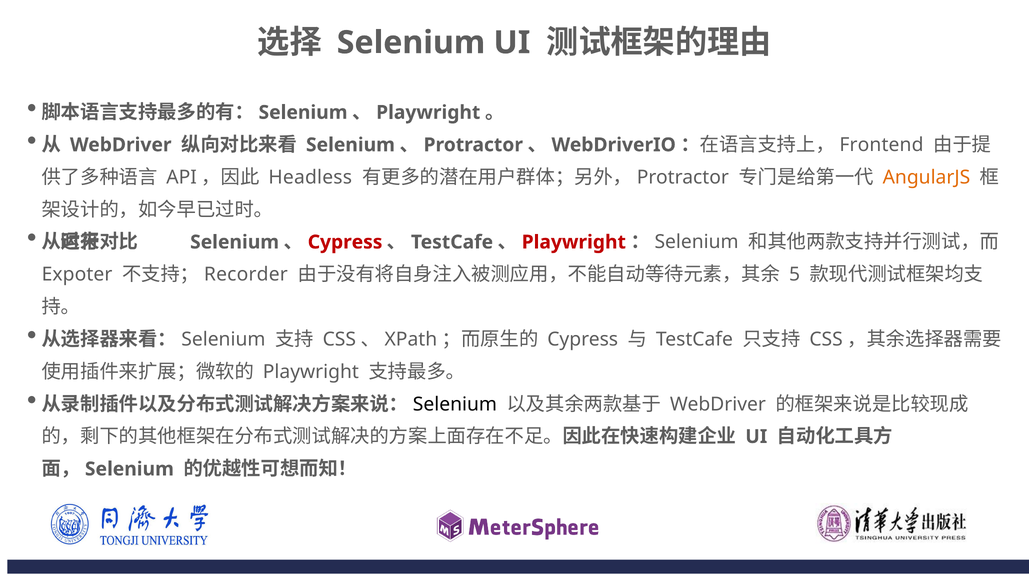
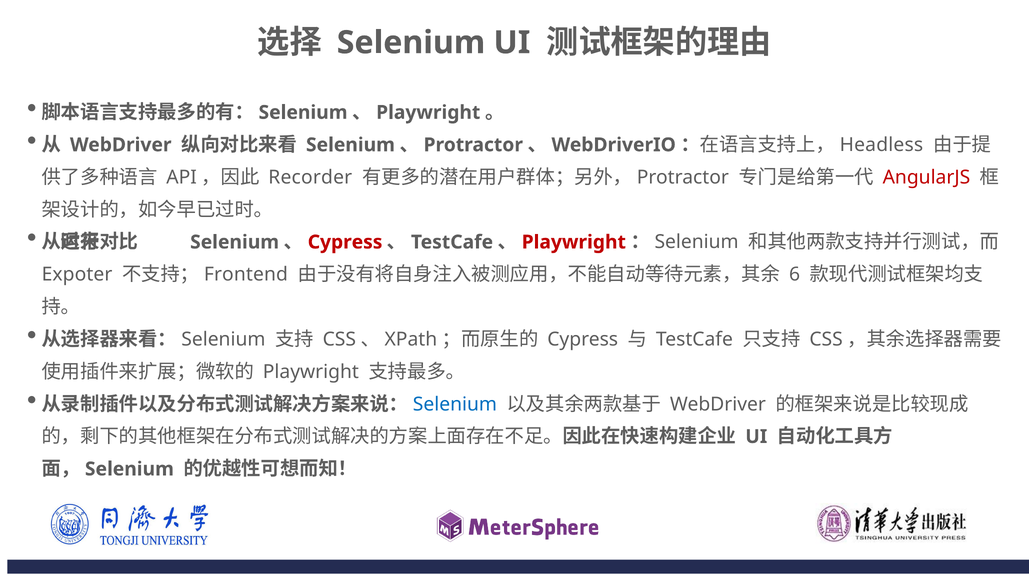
Frontend: Frontend -> Headless (881, 145)
Headless: Headless -> Recorder (310, 177)
AngularJS colour: orange -> red (926, 177)
Recorder: Recorder -> Frontend (246, 274)
5: 5 -> 6 (795, 274)
Selenium colour: black -> blue (455, 404)
